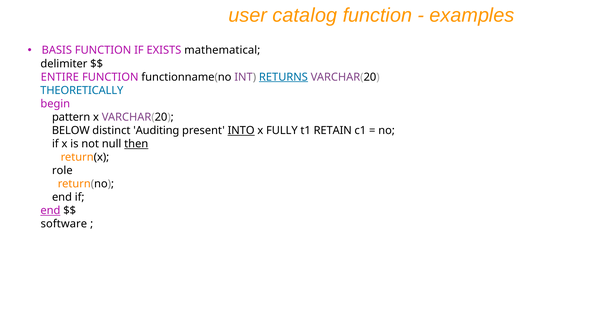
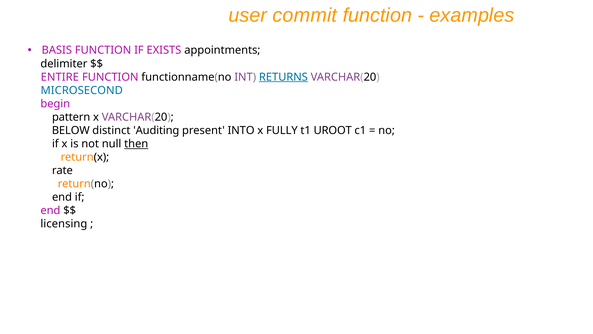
catalog: catalog -> commit (305, 15)
mathematical: mathematical -> appointments (222, 50)
THEORETICALLY: THEORETICALLY -> MICROSECOND (82, 90)
INTO underline: present -> none (241, 130)
RETAIN: RETAIN -> UROOT (333, 130)
role: role -> rate (62, 170)
end underline: present -> none (50, 210)
software: software -> licensing (64, 224)
